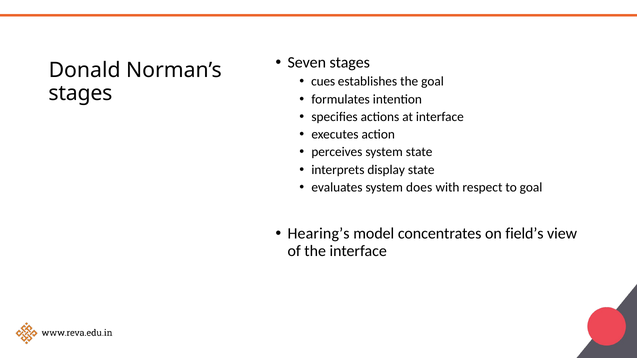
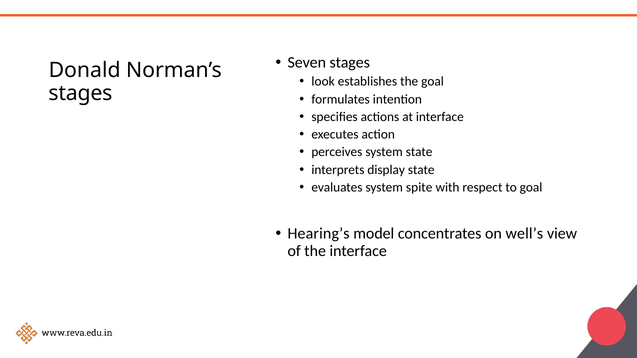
cues: cues -> look (323, 82)
does: does -> spite (419, 188)
field’s: field’s -> well’s (524, 234)
